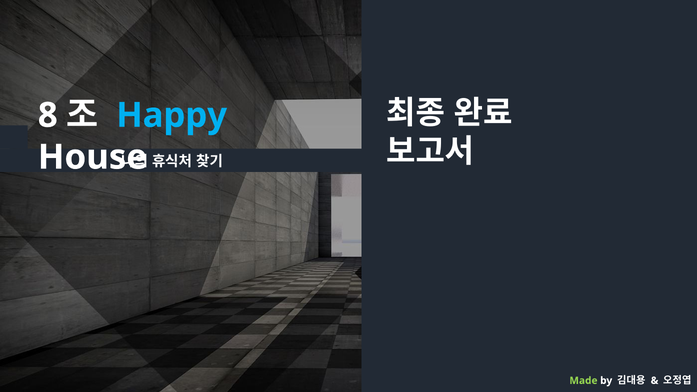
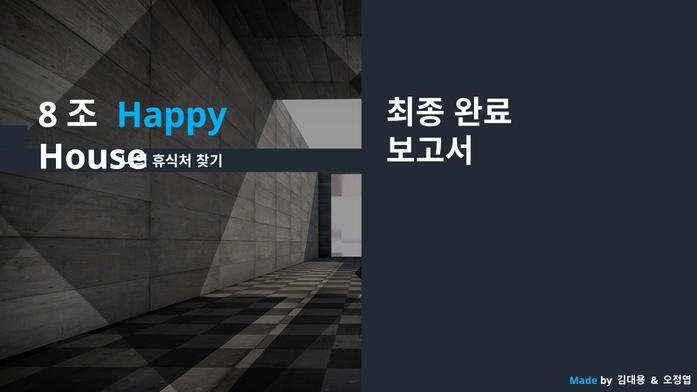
Made colour: light green -> light blue (583, 381)
